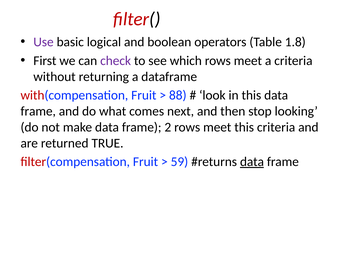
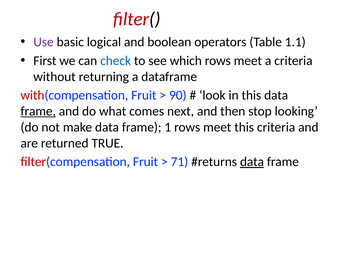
1.8: 1.8 -> 1.1 (295, 42)
check colour: purple -> blue (116, 61)
88: 88 -> 90 (178, 95)
frame underline: none -> present (38, 111)
2: 2 -> 1 (168, 127)
59: 59 -> 71 (179, 161)
